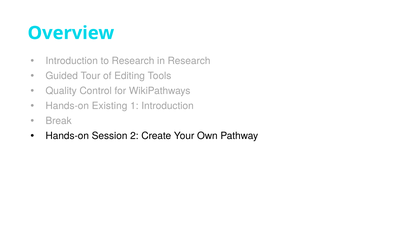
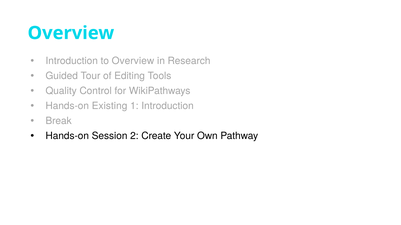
to Research: Research -> Overview (133, 61)
